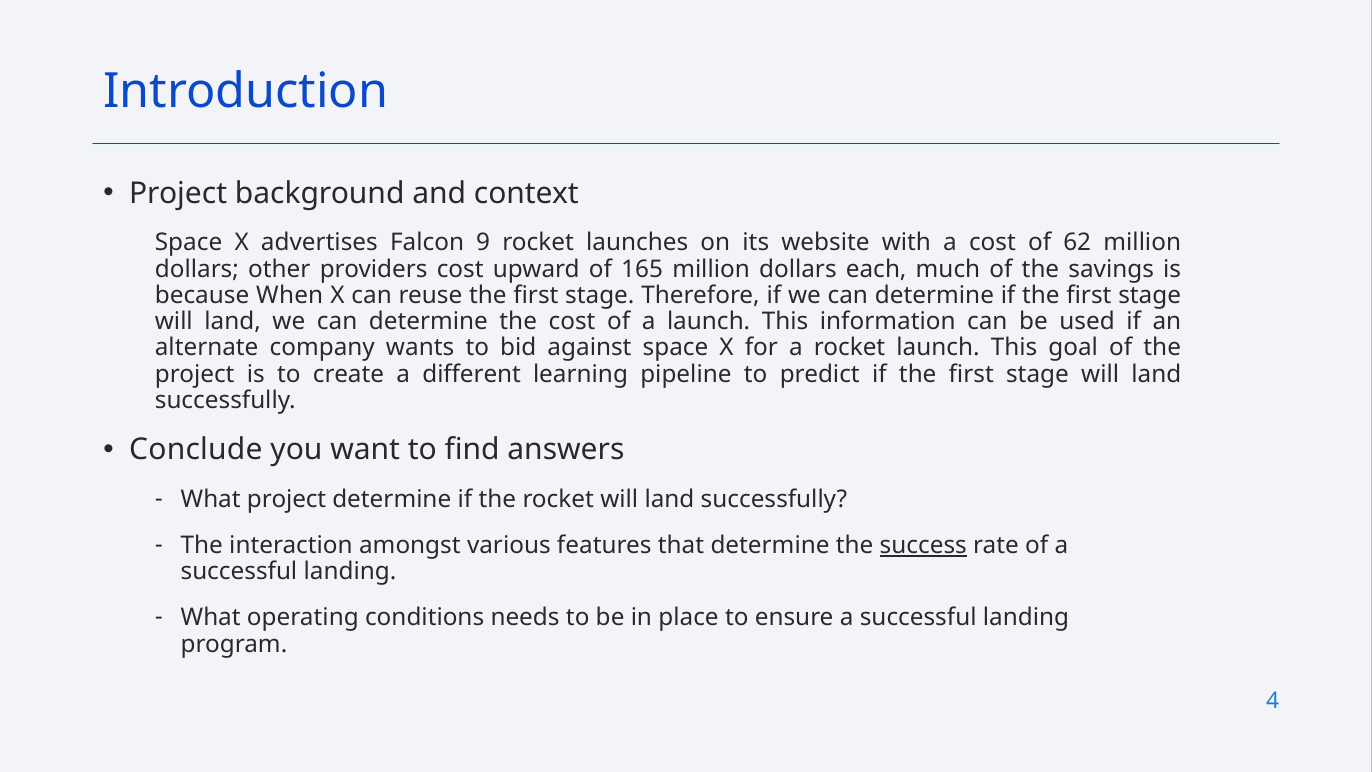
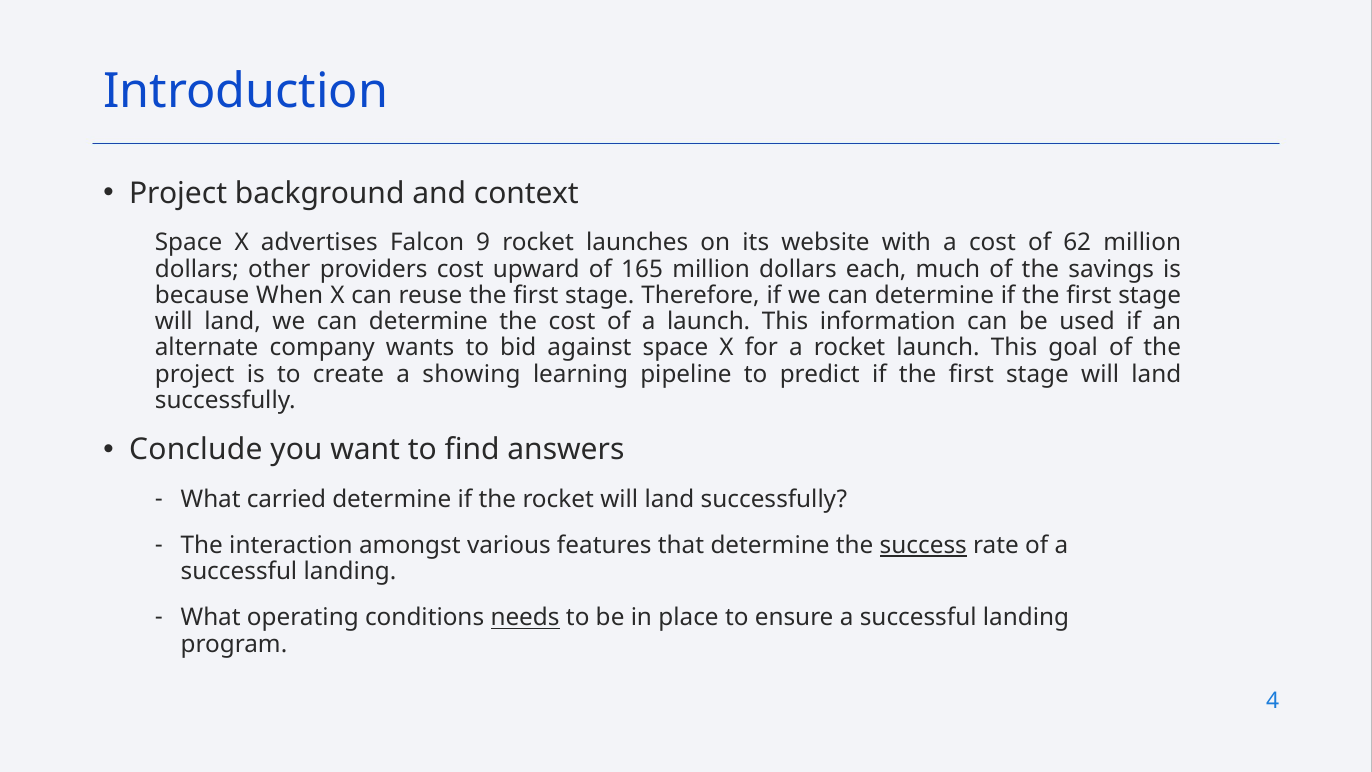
different: different -> showing (471, 374)
What project: project -> carried (287, 499)
needs underline: none -> present (525, 618)
